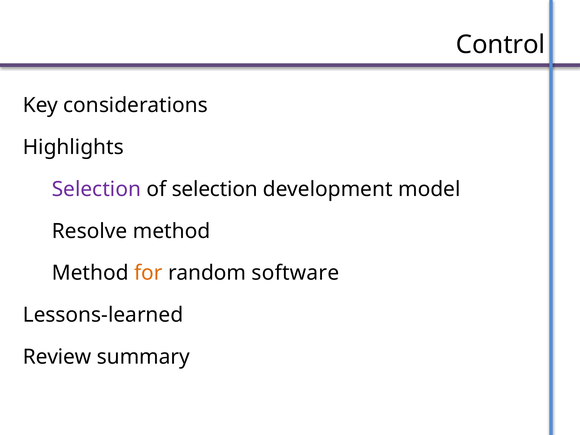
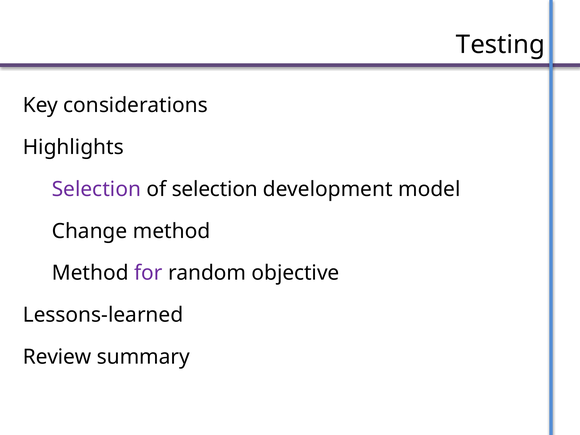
Control: Control -> Testing (501, 45)
Resolve: Resolve -> Change (90, 231)
for colour: orange -> purple (148, 273)
software: software -> objective (296, 273)
